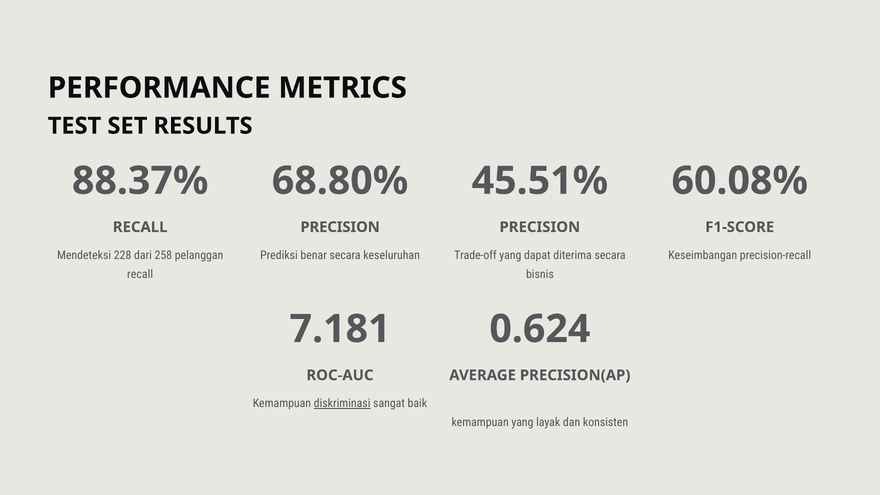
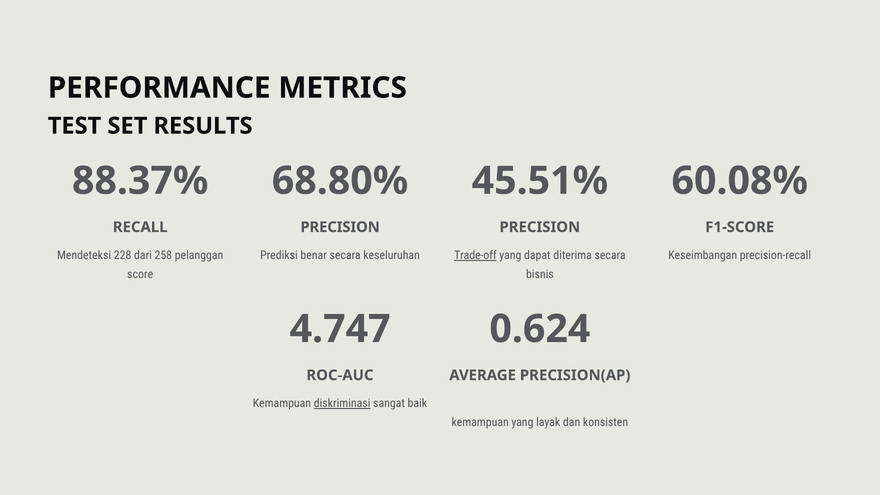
Trade-off underline: none -> present (475, 255)
recall: recall -> score (140, 274)
7.181: 7.181 -> 4.747 (340, 329)
